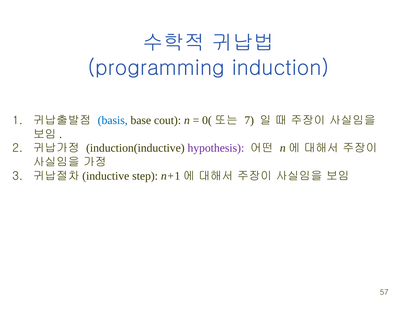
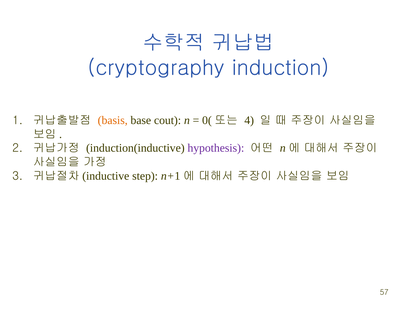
programming: programming -> cryptography (156, 68)
basis colour: blue -> orange (113, 120)
7: 7 -> 4 (249, 120)
